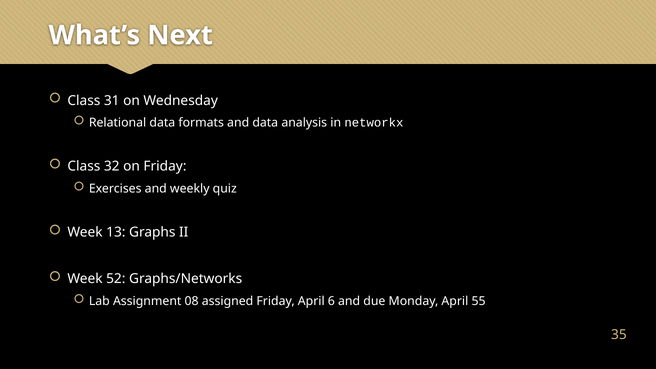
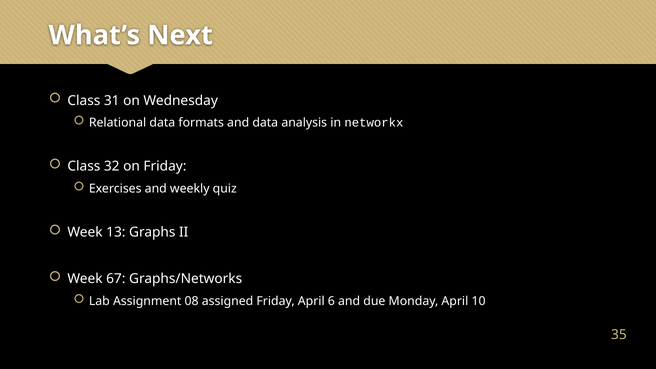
52: 52 -> 67 (116, 279)
55: 55 -> 10 (479, 301)
